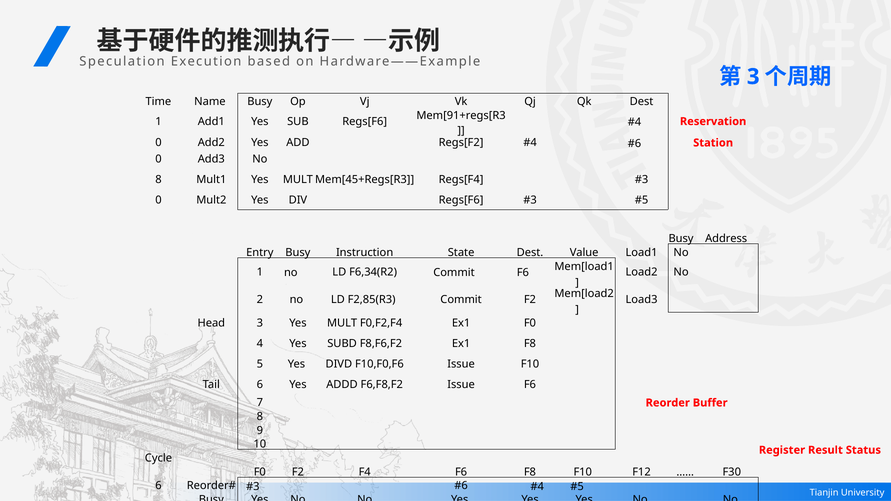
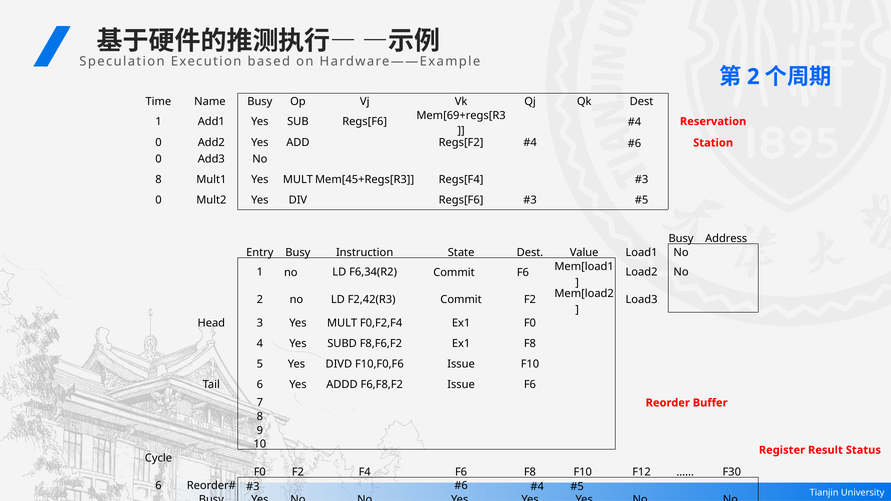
3: 3 -> 2 (753, 77)
Mem[91+regs[R3: Mem[91+regs[R3 -> Mem[69+regs[R3 (461, 116)
F2,85(R3: F2,85(R3 -> F2,42(R3 (372, 299)
